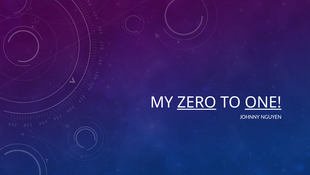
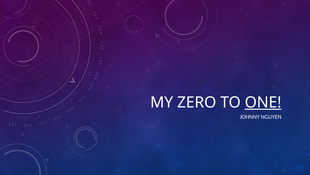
ZERO underline: present -> none (197, 102)
